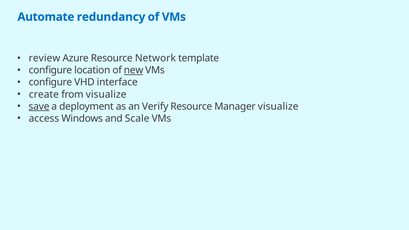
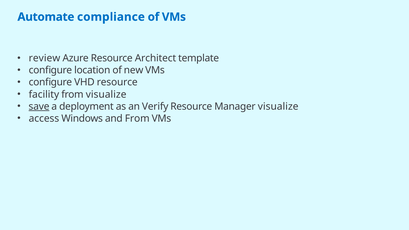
redundancy: redundancy -> compliance (111, 17)
Network: Network -> Architect (155, 58)
new underline: present -> none (134, 70)
VHD interface: interface -> resource (117, 82)
create: create -> facility (44, 94)
and Scale: Scale -> From (137, 118)
